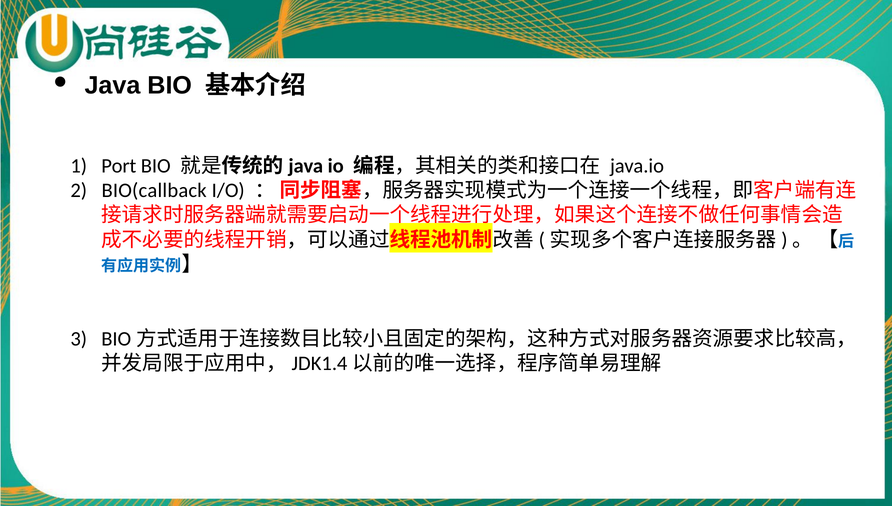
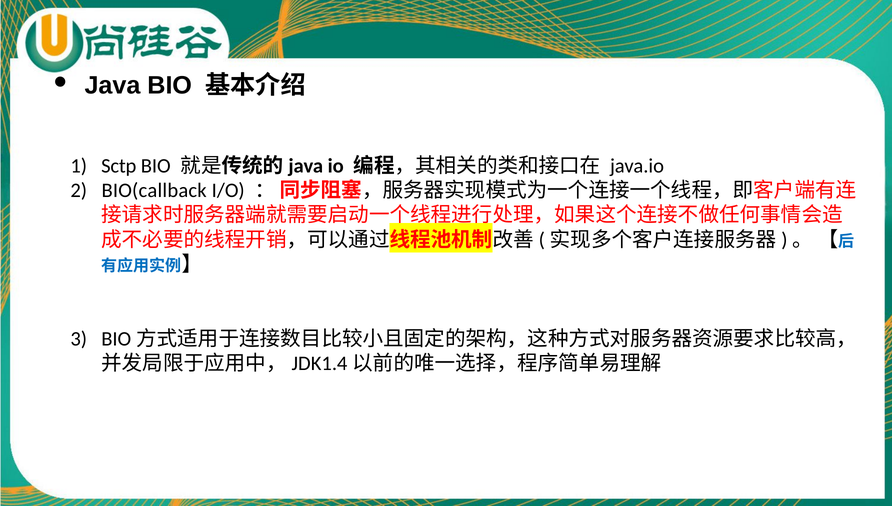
Port: Port -> Sctp (119, 166)
